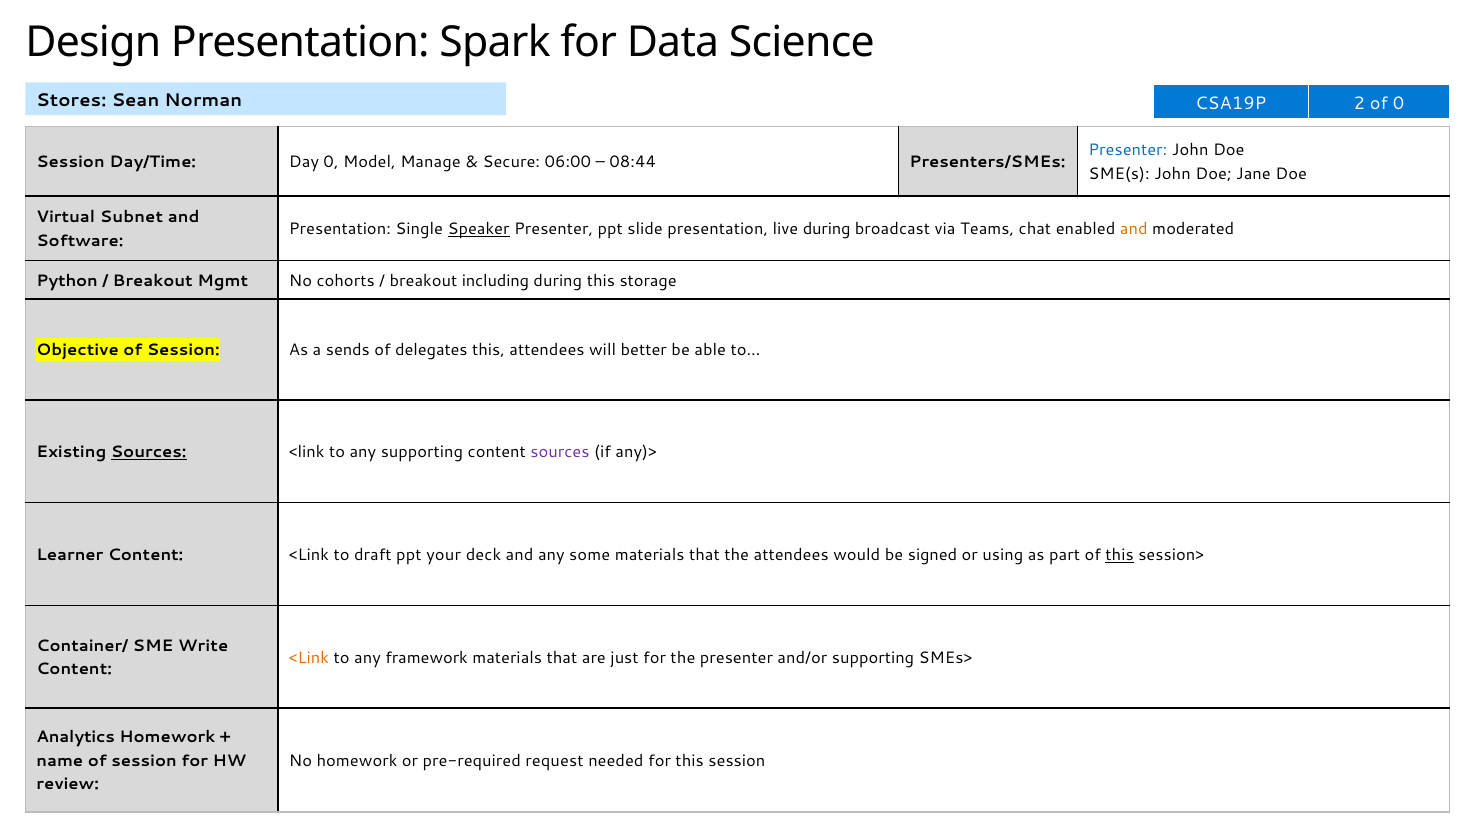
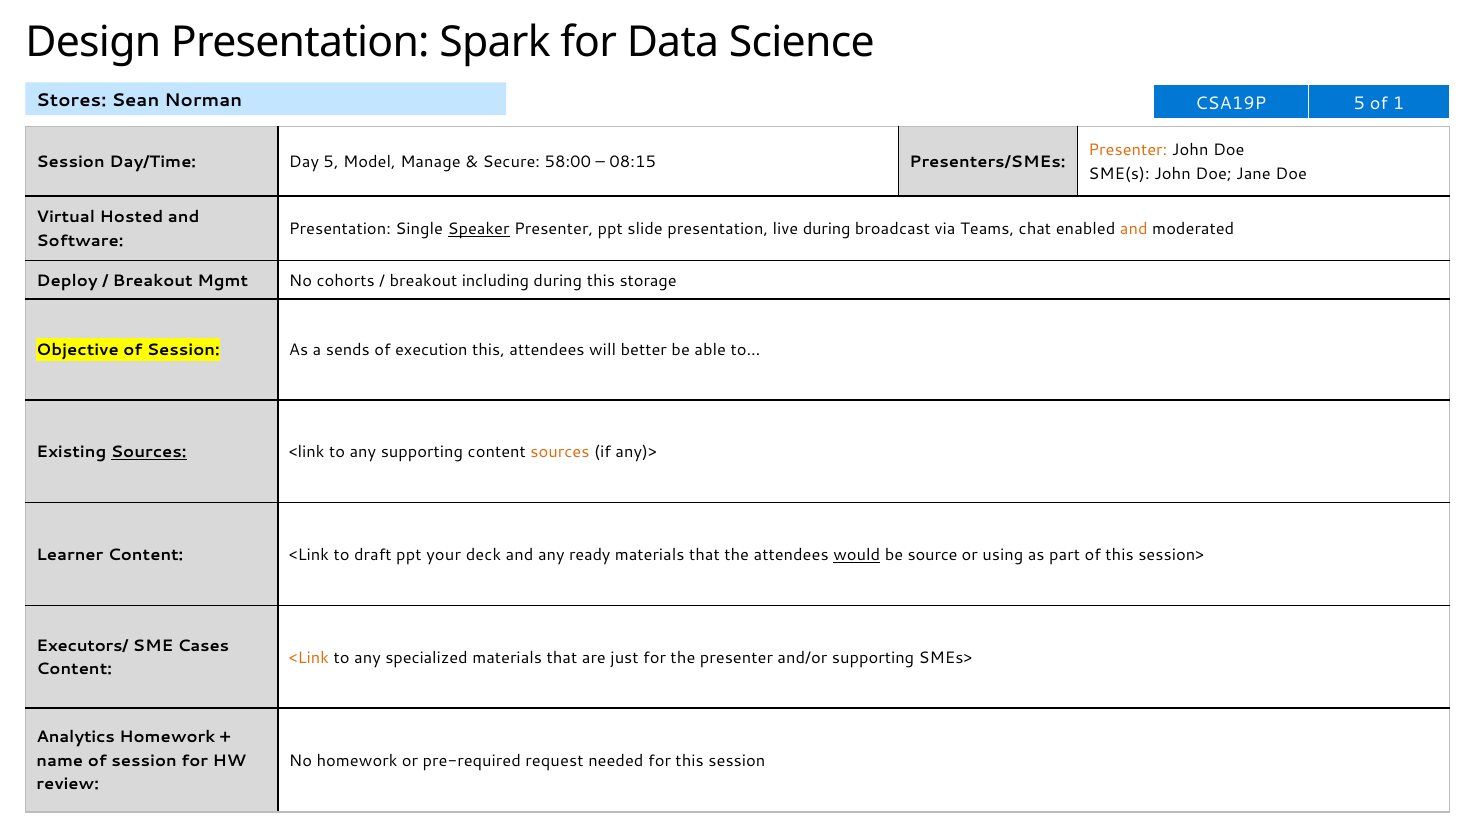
CSA19P 2: 2 -> 5 (1359, 103)
of 0: 0 -> 1 (1398, 103)
Presenter colour: blue -> orange (1128, 150)
Day 0: 0 -> 5 (331, 162)
06:00: 06:00 -> 58:00 (568, 162)
08:44: 08:44 -> 08:15 (633, 162)
Subnet: Subnet -> Hosted (132, 218)
Python: Python -> Deploy (67, 281)
delegates: delegates -> execution (431, 351)
sources colour: purple -> orange (560, 452)
some: some -> ready (590, 555)
would underline: none -> present (857, 555)
signed: signed -> source (933, 555)
this underline: present -> none (1120, 555)
Container/: Container/ -> Executors/ (82, 646)
Write: Write -> Cases (203, 646)
framework: framework -> specialized (427, 658)
